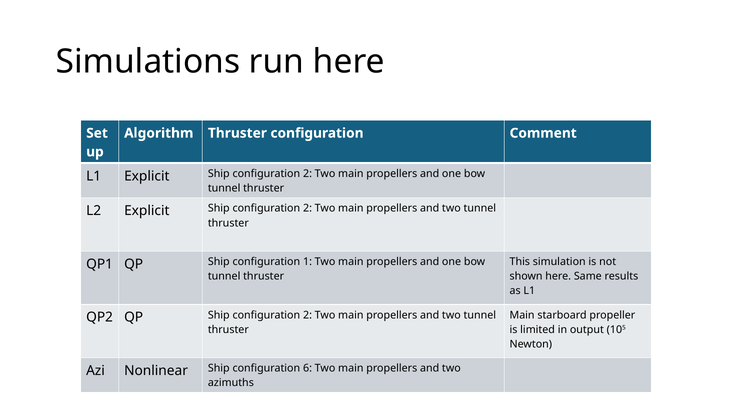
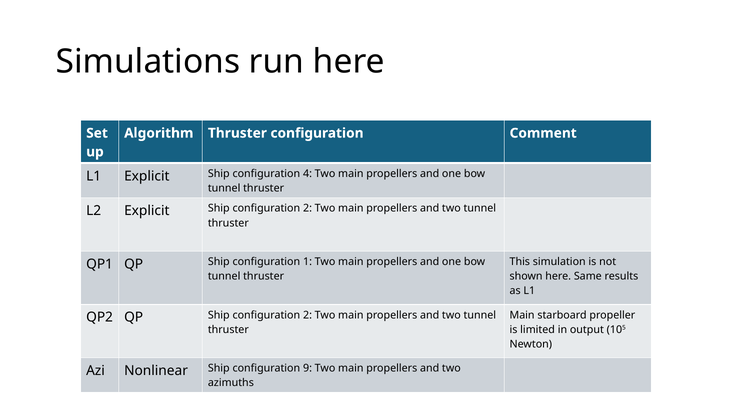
2: 2 -> 4 (308, 174)
6: 6 -> 9 (308, 368)
